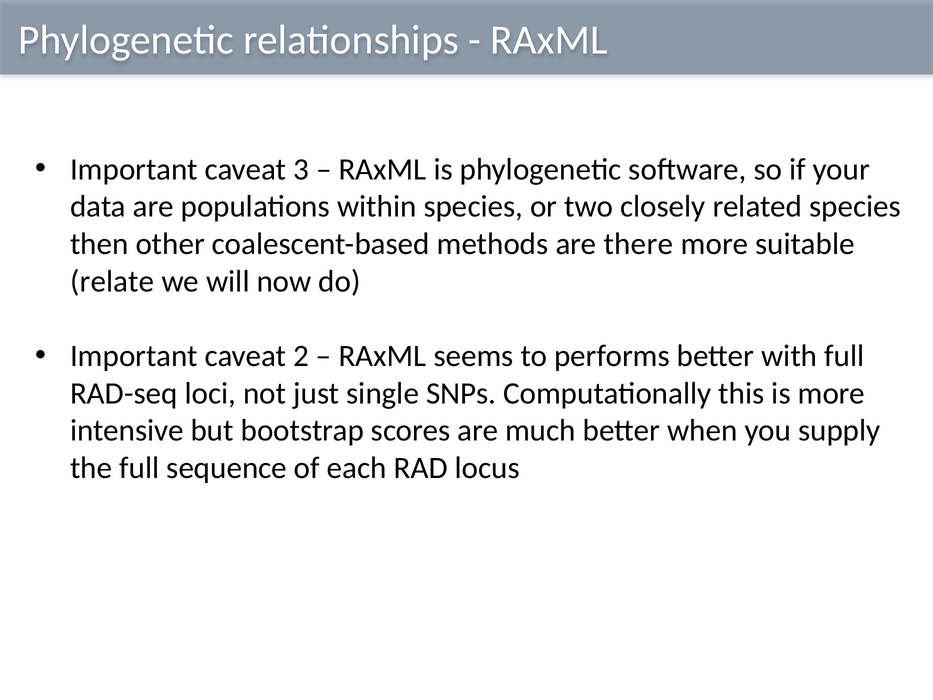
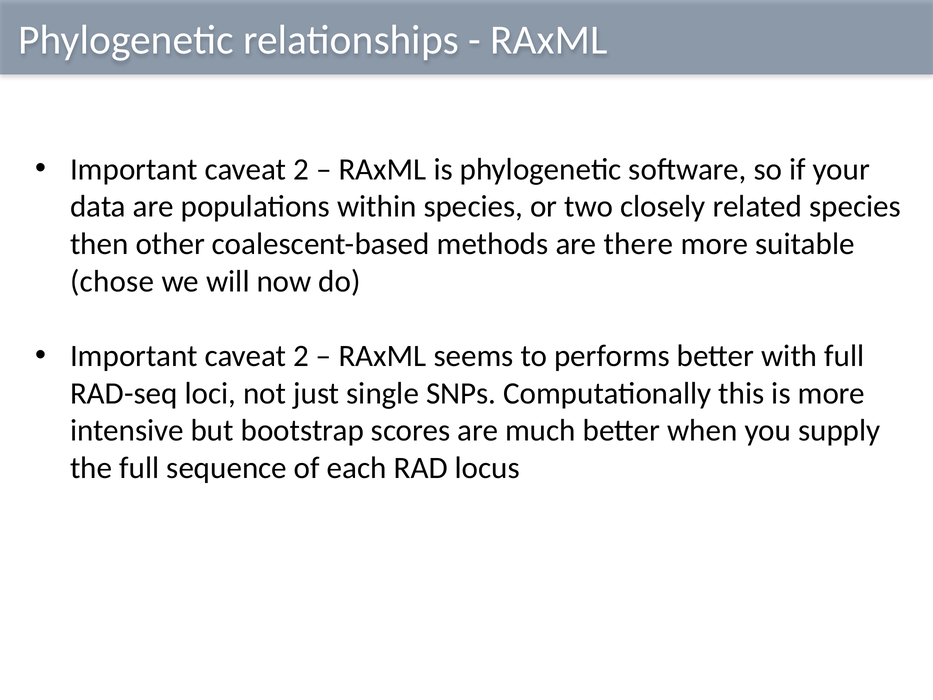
3: 3 -> 2 (301, 169)
relate: relate -> chose (112, 281)
